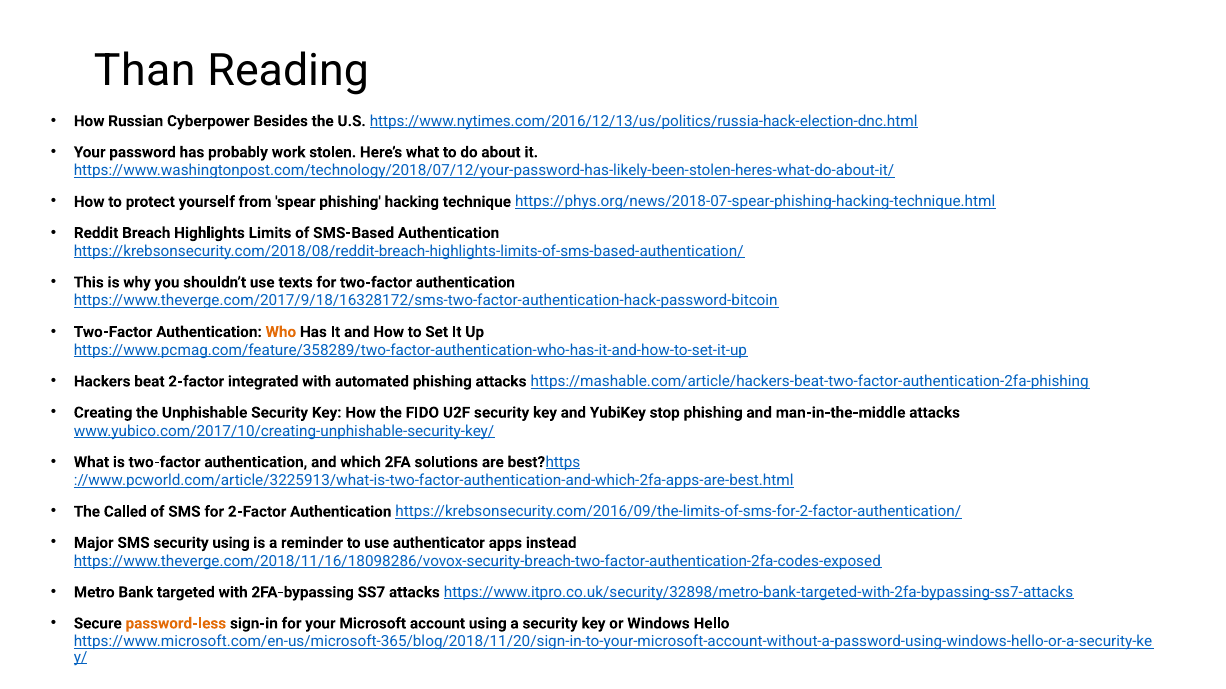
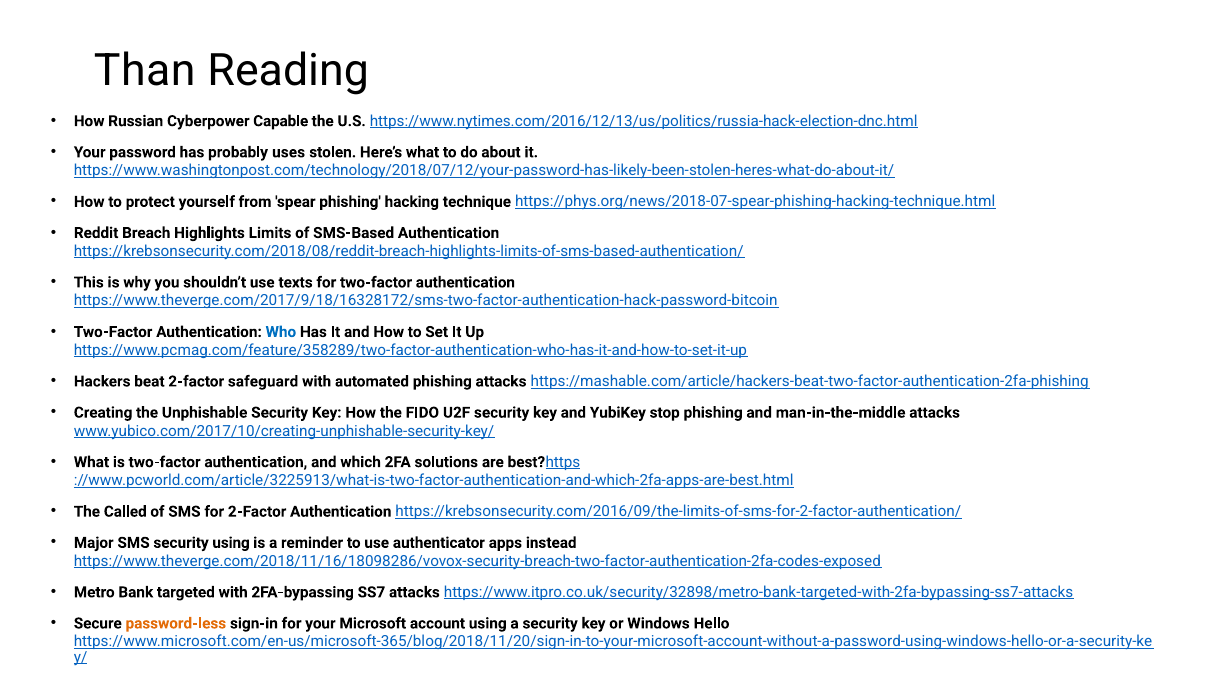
Besides: Besides -> Capable (281, 121)
work: work -> uses (289, 152)
Who colour: orange -> blue (281, 332)
integrated: integrated -> safeguard (263, 382)
